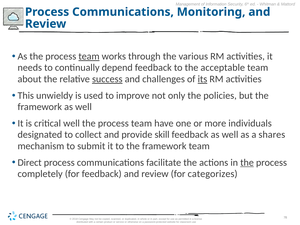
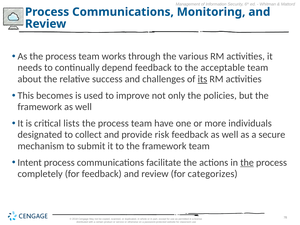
team underline: present -> none (89, 56)
success underline: present -> none (107, 79)
unwieldy: unwieldy -> becomes (55, 95)
critical well: well -> lists (71, 123)
skill: skill -> risk (162, 135)
shares: shares -> secure (272, 135)
Direct: Direct -> Intent (30, 162)
